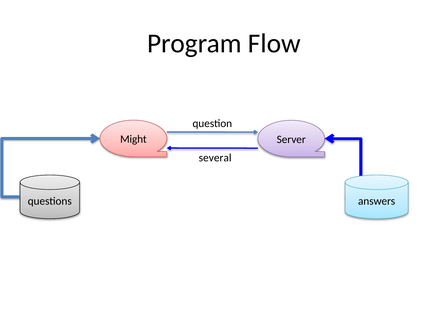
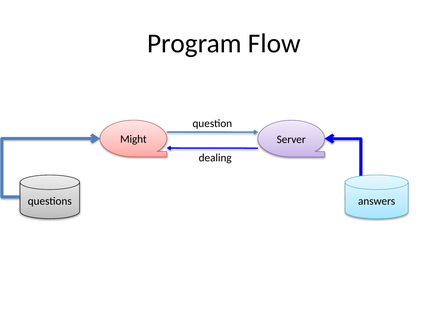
several: several -> dealing (215, 158)
